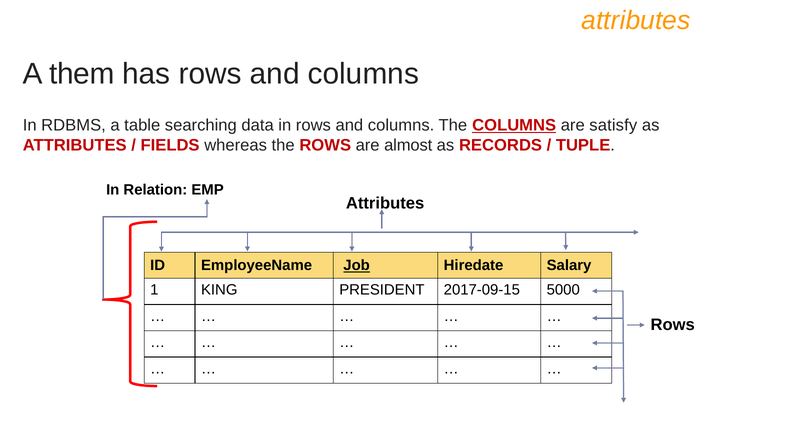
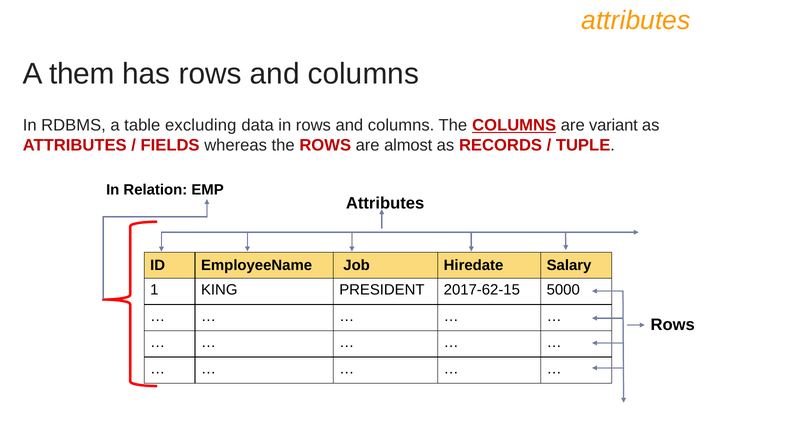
searching: searching -> excluding (201, 125)
satisfy: satisfy -> variant (613, 125)
Job underline: present -> none (357, 265)
2017-09-15: 2017-09-15 -> 2017-62-15 (482, 290)
